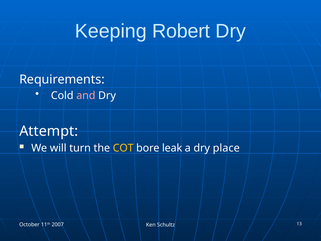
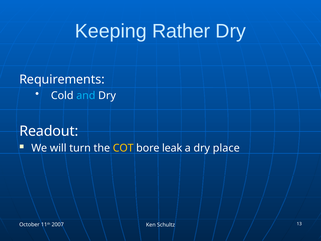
Robert: Robert -> Rather (181, 31)
and colour: pink -> light blue (86, 95)
Attempt: Attempt -> Readout (49, 131)
